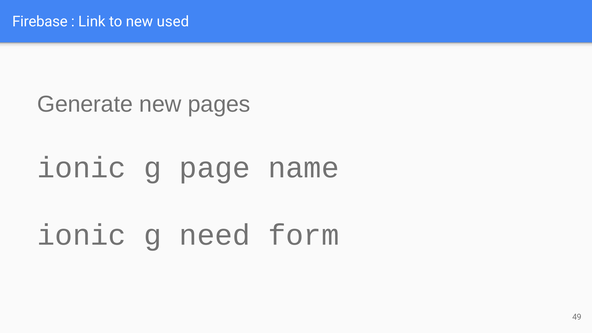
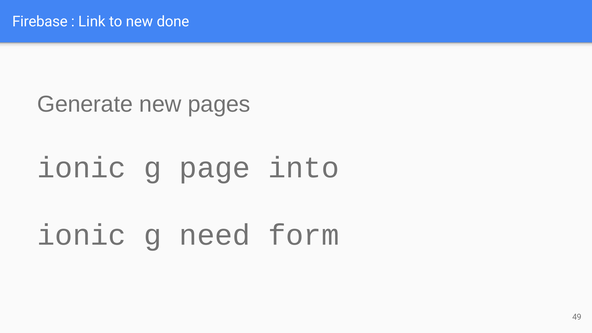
used: used -> done (173, 22)
name: name -> into (304, 168)
